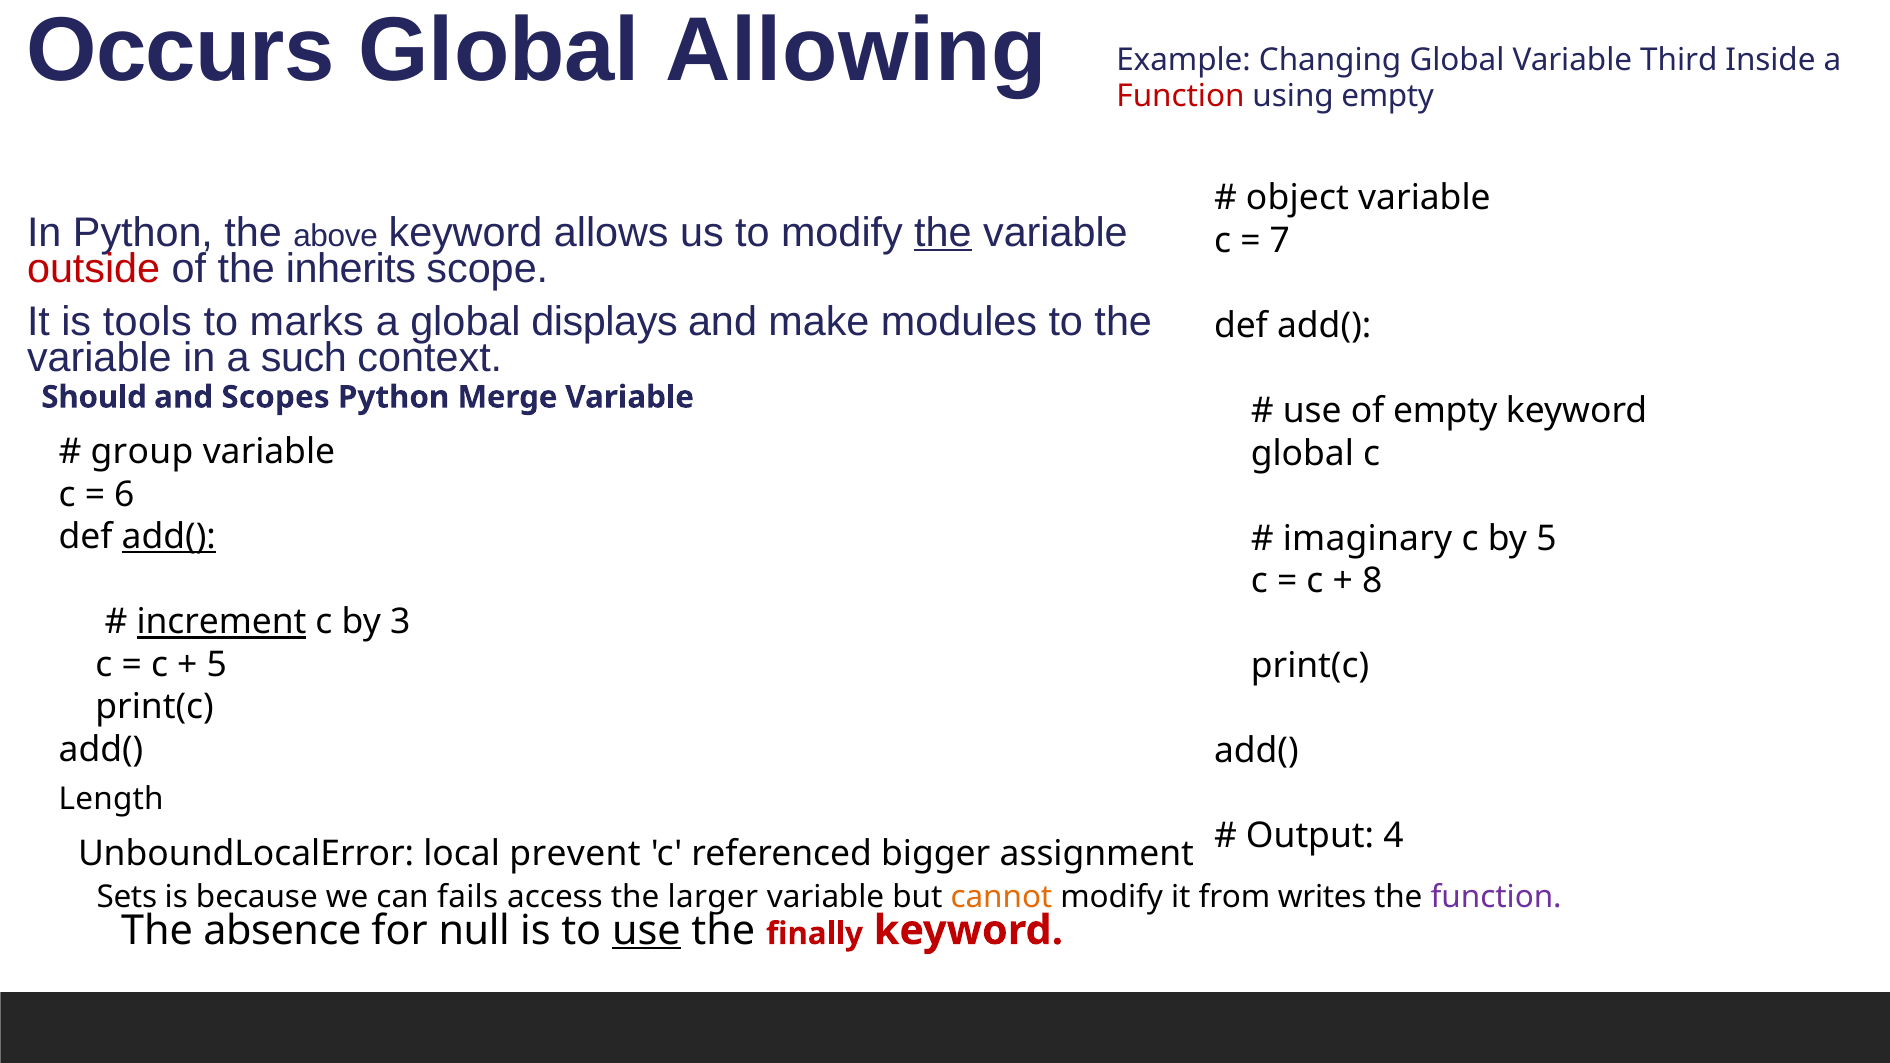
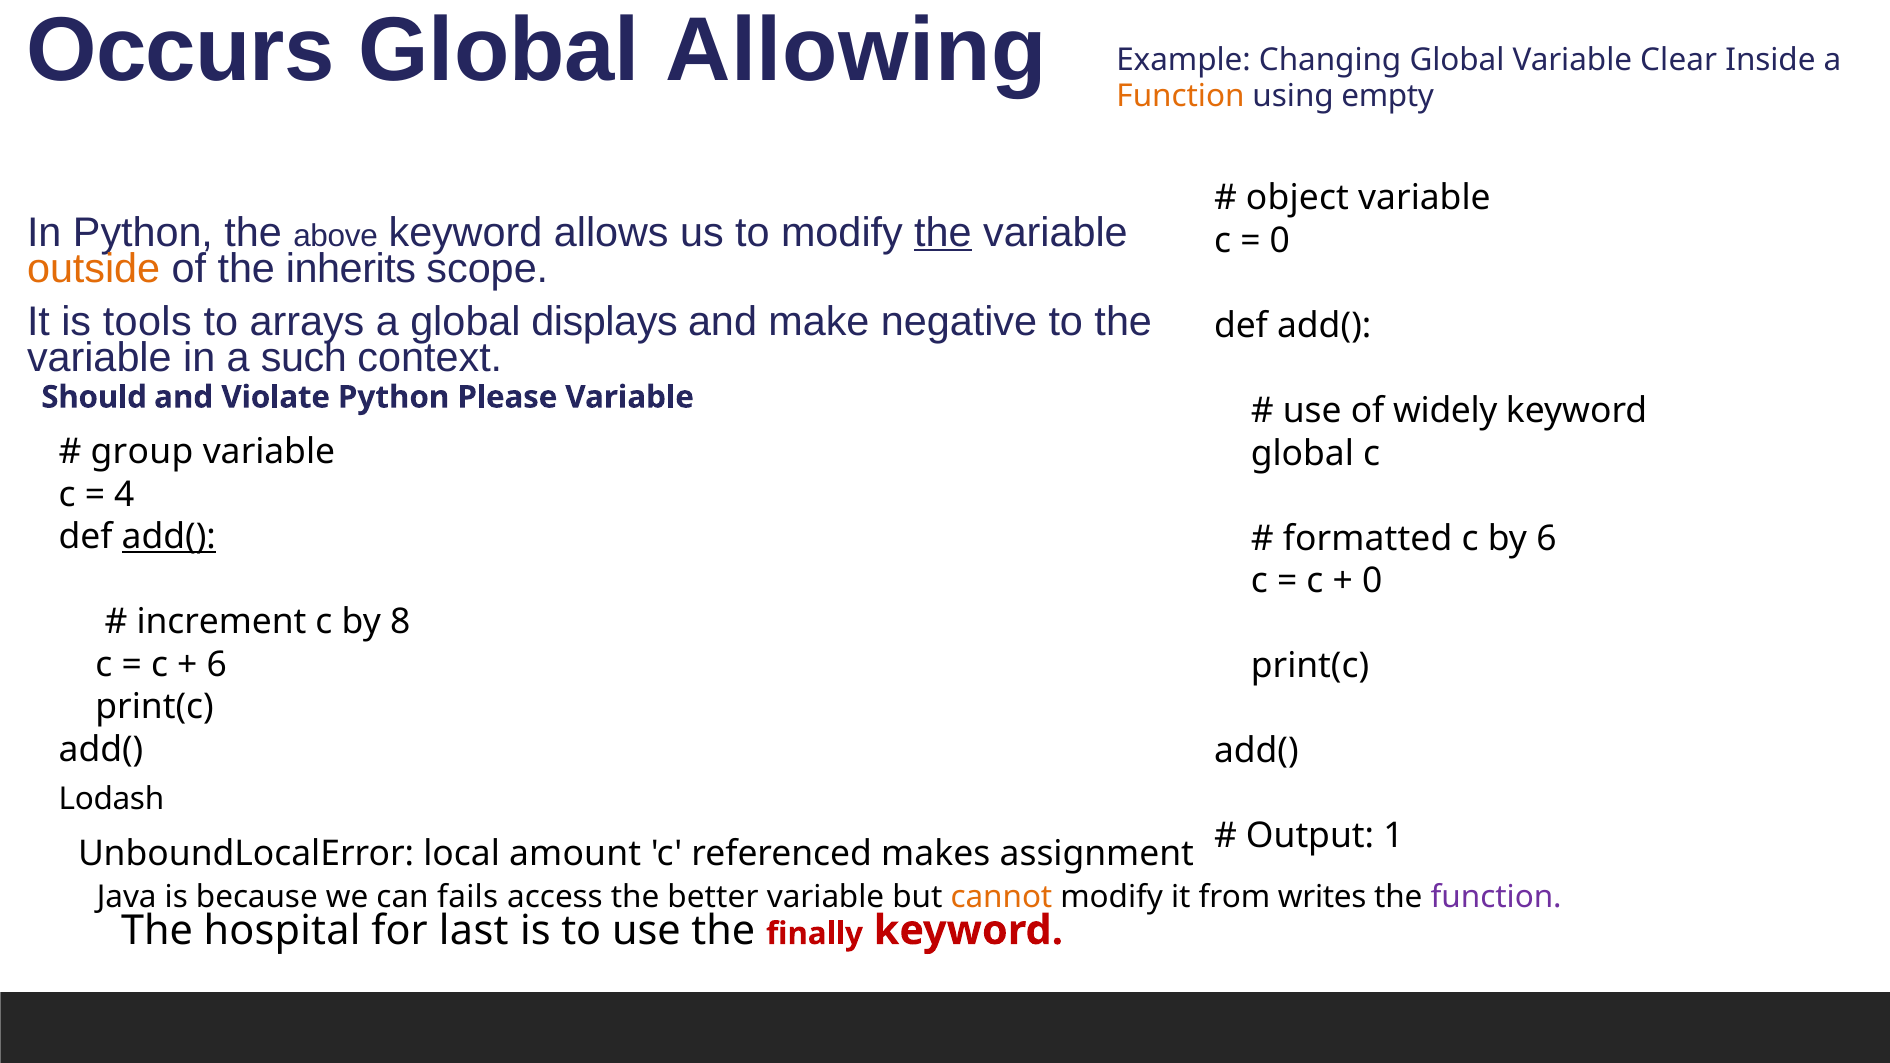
Third: Third -> Clear (1679, 60)
Function colour: red -> orange (1180, 96)
7: 7 -> 0 (1280, 241)
outside colour: red -> orange (94, 269)
marks: marks -> arrays (307, 322)
modules: modules -> negative (959, 322)
Scopes: Scopes -> Violate (276, 397)
Merge: Merge -> Please (507, 397)
of empty: empty -> widely (1445, 411)
6: 6 -> 4 (124, 495)
imaginary: imaginary -> formatted (1368, 539)
by 5: 5 -> 6 (1546, 539)
8: 8 -> 0 (1372, 581)
increment underline: present -> none (222, 622)
3: 3 -> 8 (400, 622)
5: 5 -> 6 (217, 665)
Length: Length -> Lodash (111, 799)
4: 4 -> 1 (1394, 836)
prevent: prevent -> amount (575, 854)
bigger: bigger -> makes (936, 854)
Sets: Sets -> Java (127, 897)
larger: larger -> better (713, 897)
absence: absence -> hospital (282, 931)
null: null -> last (474, 931)
use underline: present -> none (646, 931)
